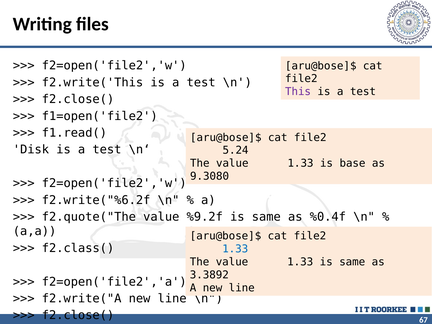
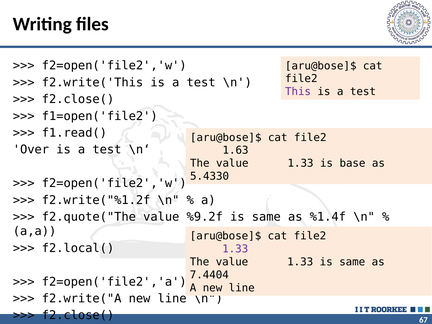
Disk: Disk -> Over (31, 150)
5.24: 5.24 -> 1.63 (236, 150)
9.3080: 9.3080 -> 5.4330 (210, 176)
f2.write("%6.2f: f2.write("%6.2f -> f2.write("%1.2f (96, 200)
%0.4f: %0.4f -> %1.4f (328, 217)
f2.class(: f2.class( -> f2.local( (78, 248)
1.33 colour: blue -> purple (235, 249)
3.3892: 3.3892 -> 7.4404 (209, 275)
